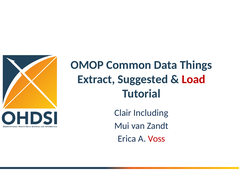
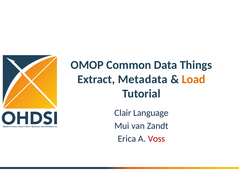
Suggested: Suggested -> Metadata (143, 79)
Load colour: red -> orange (193, 79)
Including: Including -> Language (151, 113)
